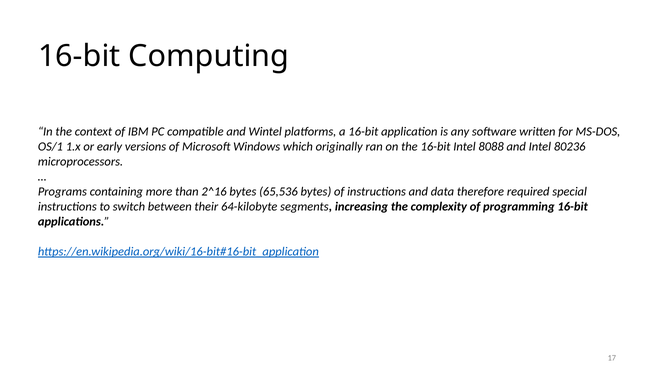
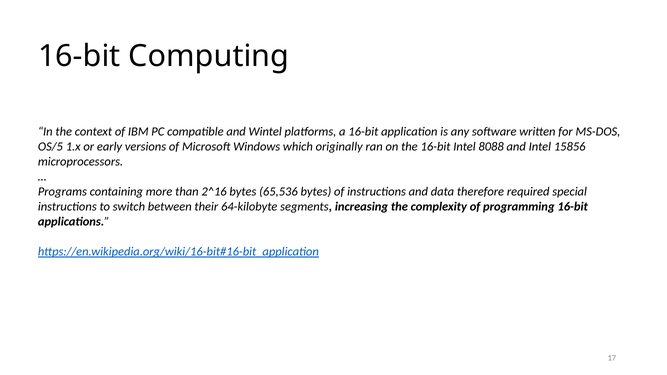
OS/1: OS/1 -> OS/5 (50, 147)
80236: 80236 -> 15856 (570, 147)
